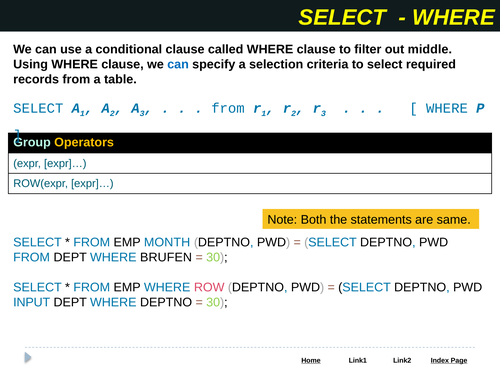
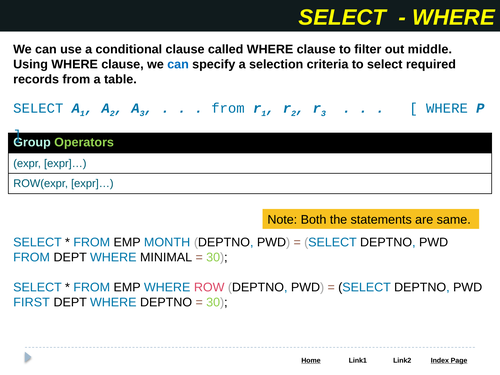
Operators colour: yellow -> light green (84, 143)
BRUFEN: BRUFEN -> MINIMAL (166, 258)
INPUT: INPUT -> FIRST (32, 303)
